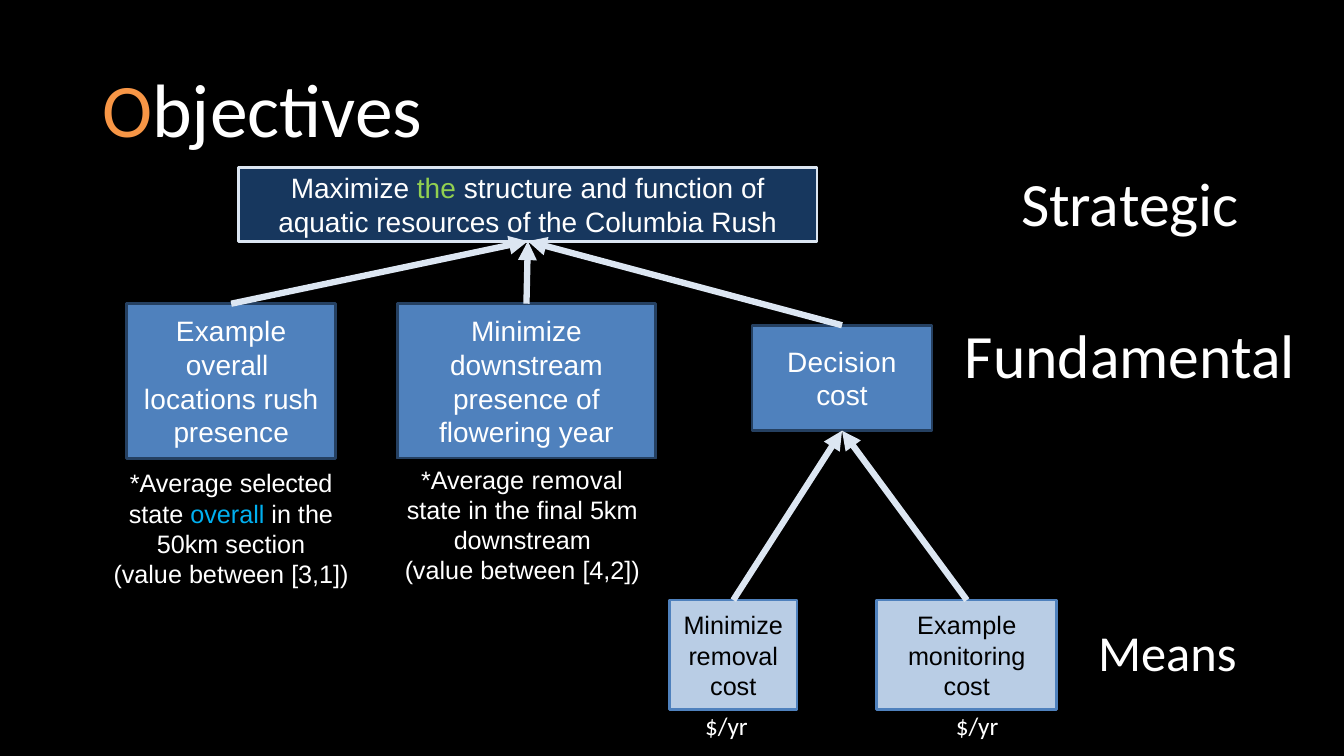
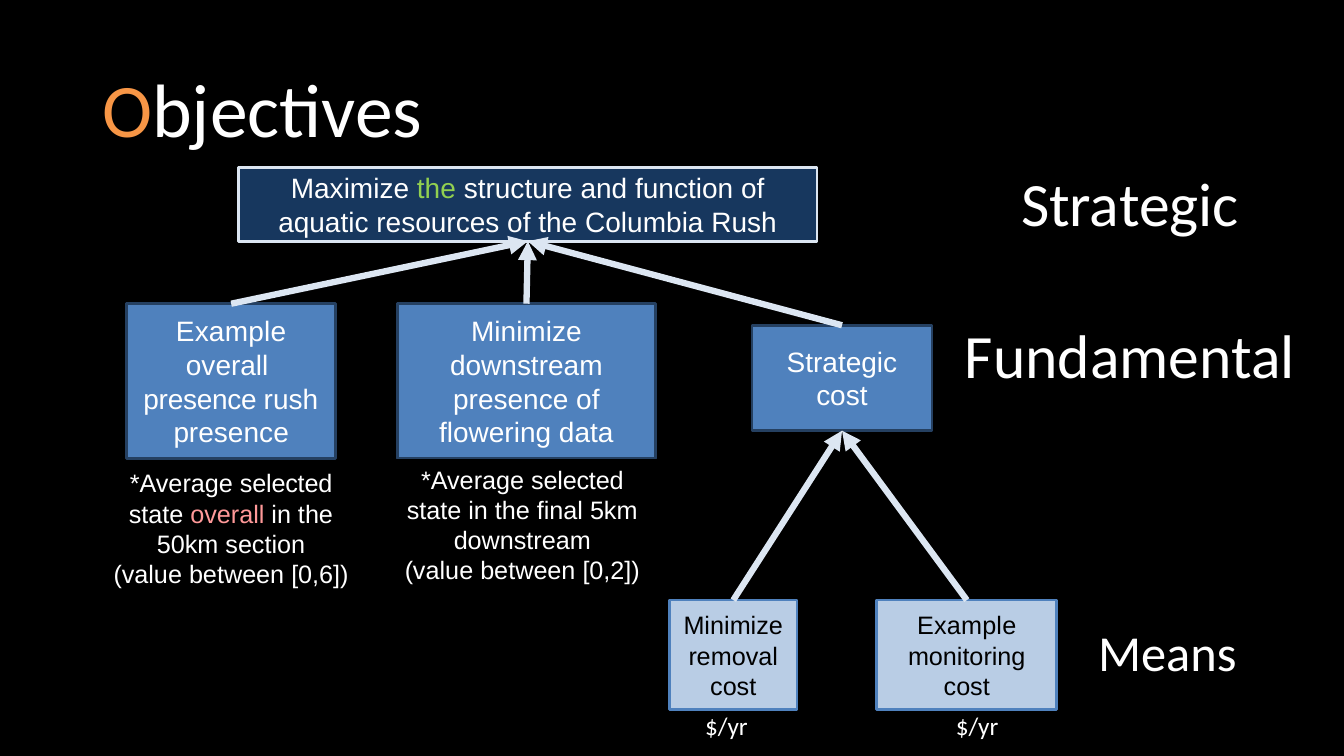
Decision: Decision -> Strategic (842, 363)
locations: locations -> presence (200, 400)
year: year -> data (586, 433)
removal: removal -> selected (577, 481)
overall colour: light blue -> pink (227, 515)
4,2: 4,2 -> 0,2 (611, 571)
3,1: 3,1 -> 0,6 (320, 575)
